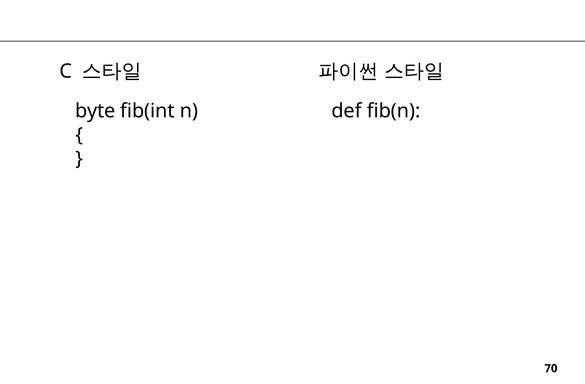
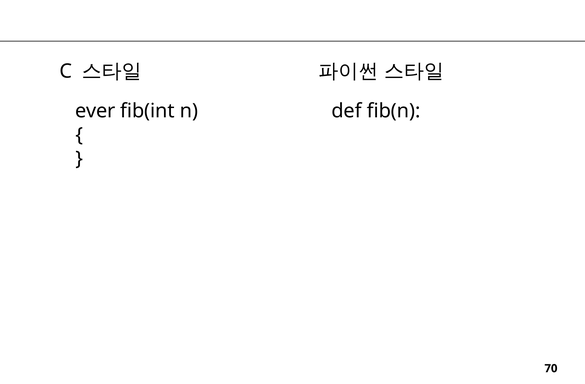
byte: byte -> ever (95, 111)
